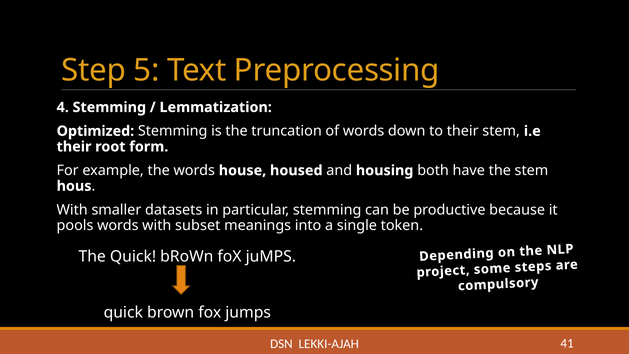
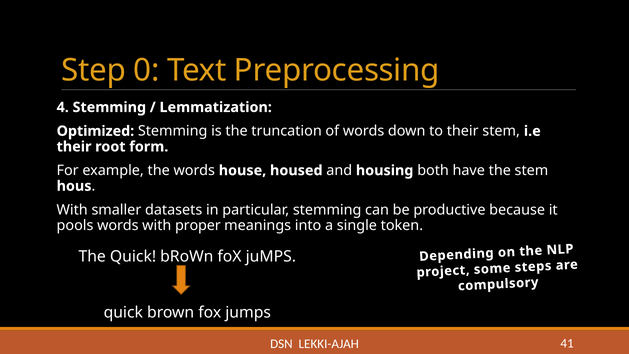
5: 5 -> 0 (147, 70)
subset: subset -> proper (198, 225)
